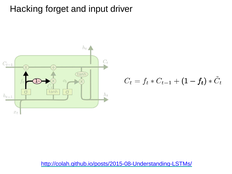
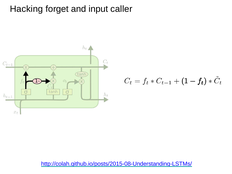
driver: driver -> caller (121, 9)
